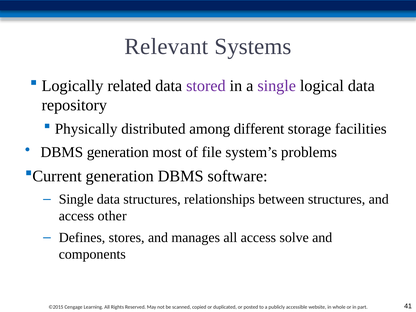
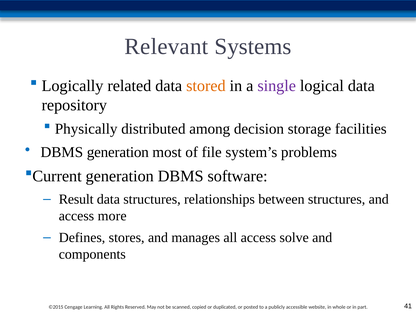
stored colour: purple -> orange (206, 86)
different: different -> decision (259, 129)
Single: Single -> Result (76, 199)
other: other -> more (112, 216)
